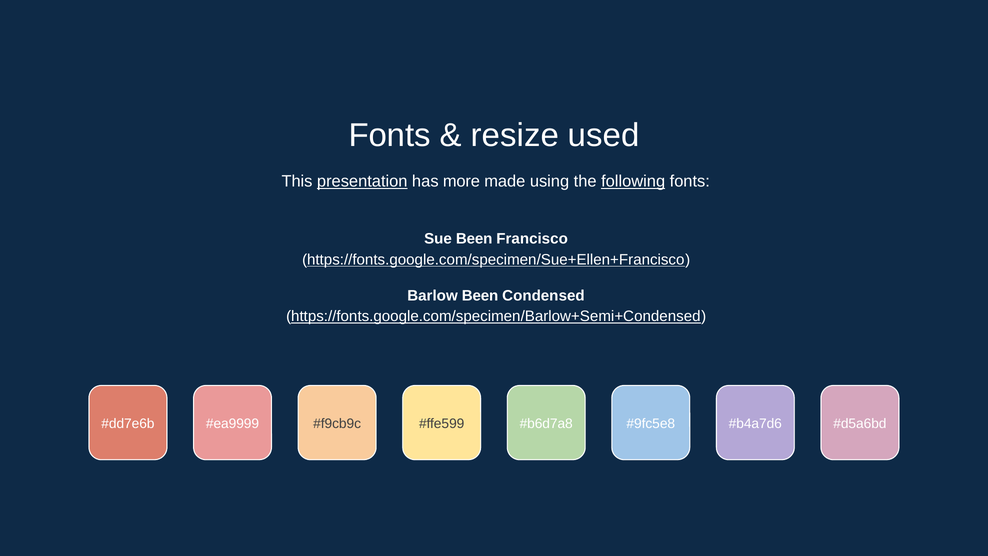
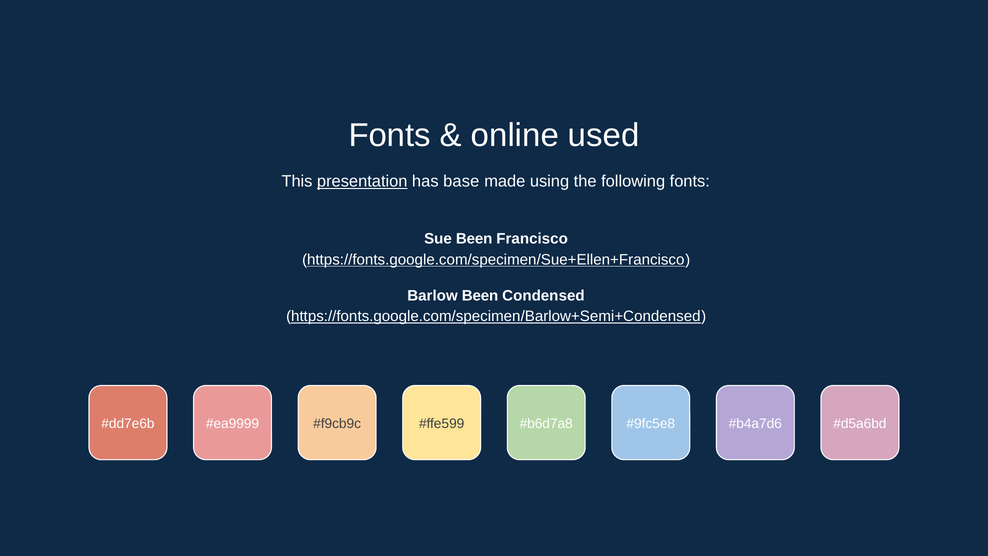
resize: resize -> online (515, 135)
more: more -> base (461, 181)
following underline: present -> none (633, 181)
